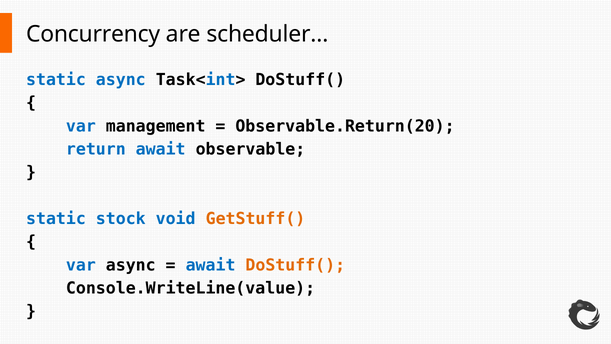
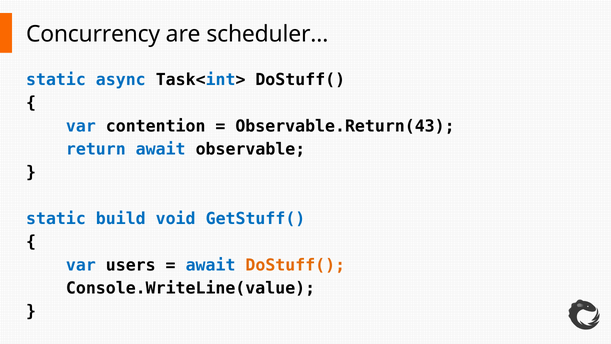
management: management -> contention (156, 126)
Observable.Return(20: Observable.Return(20 -> Observable.Return(43 (345, 126)
stock: stock -> build (121, 219)
GetStuff( colour: orange -> blue (255, 219)
var async: async -> users (131, 265)
